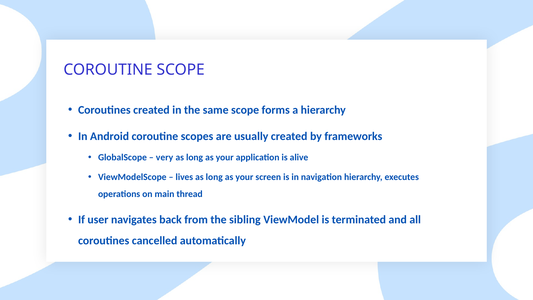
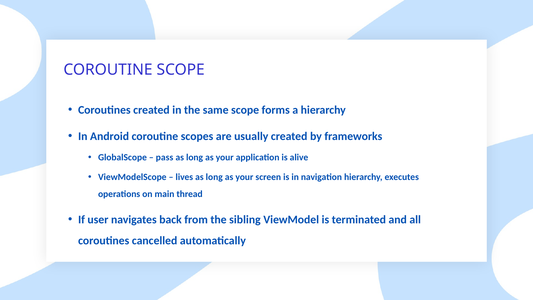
very: very -> pass (165, 157)
